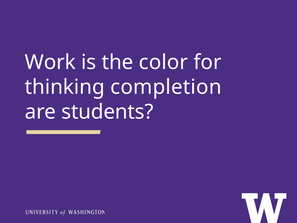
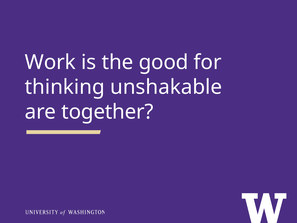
color: color -> good (164, 62)
completion: completion -> unshakable (166, 87)
students: students -> together (107, 112)
